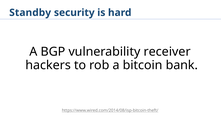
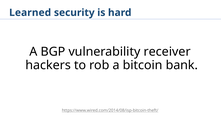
Standby: Standby -> Learned (30, 13)
